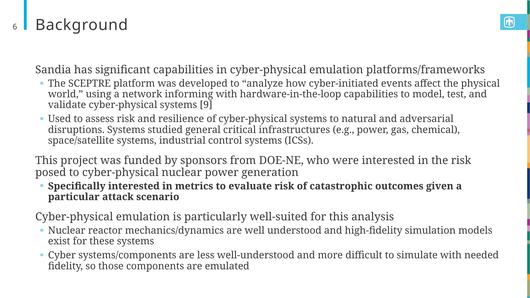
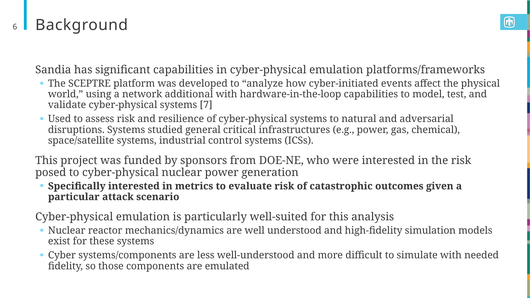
informing: informing -> additional (189, 94)
9: 9 -> 7 (206, 105)
